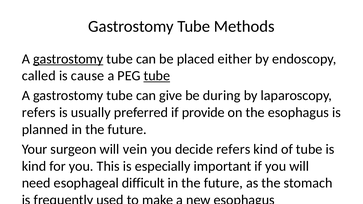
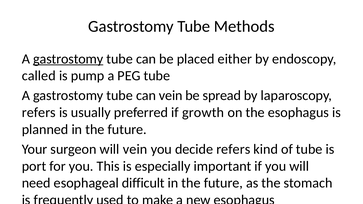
cause: cause -> pump (88, 76)
tube underline: present -> none (157, 76)
can give: give -> vein (171, 96)
during: during -> spread (222, 96)
provide: provide -> growth (203, 113)
kind: kind -> port (34, 166)
